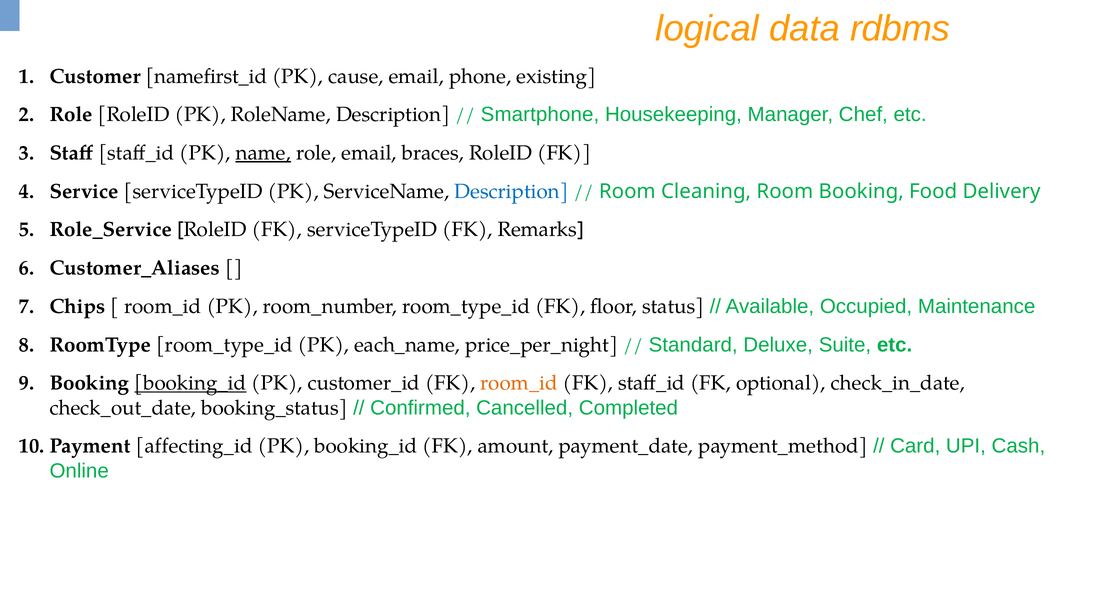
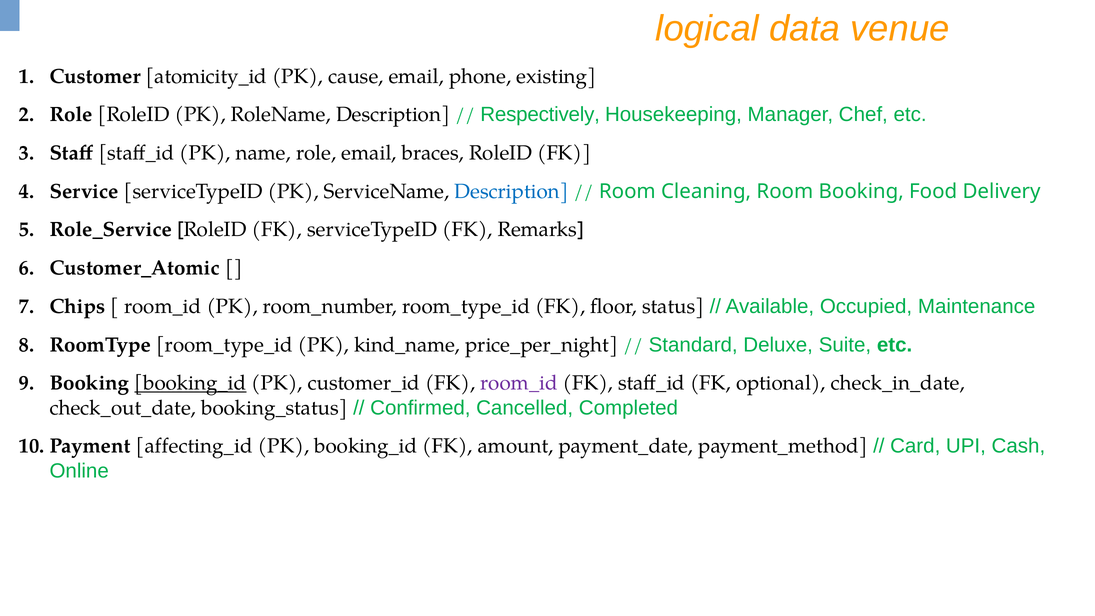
rdbms: rdbms -> venue (900, 28)
namefirst_id: namefirst_id -> atomicity_id (206, 76)
Smartphone: Smartphone -> Respectively (540, 115)
name underline: present -> none (263, 153)
Customer_Aliases: Customer_Aliases -> Customer_Atomic (135, 268)
each_name: each_name -> kind_name (407, 345)
room_id colour: orange -> purple (519, 383)
